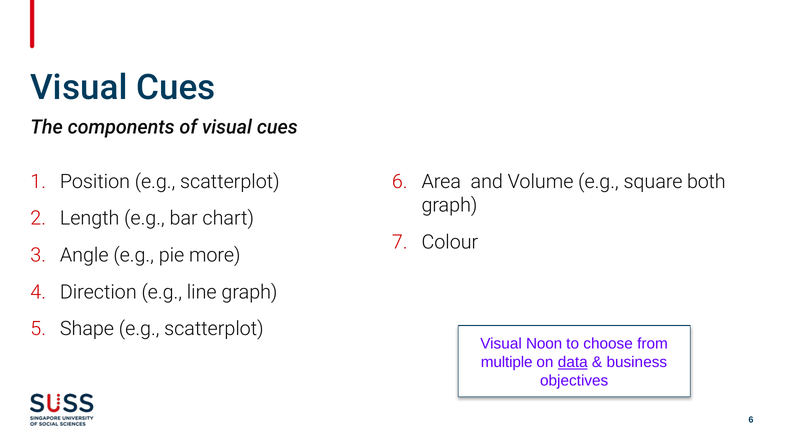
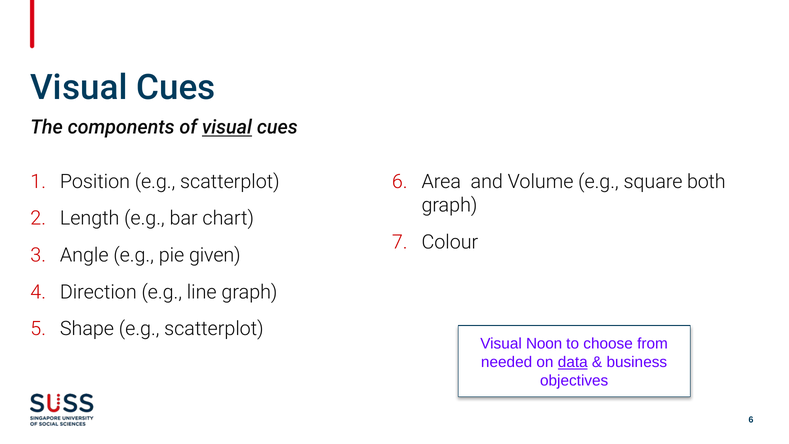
visual underline: none -> present (227, 127)
more: more -> given (215, 255)
multiple: multiple -> needed (507, 362)
